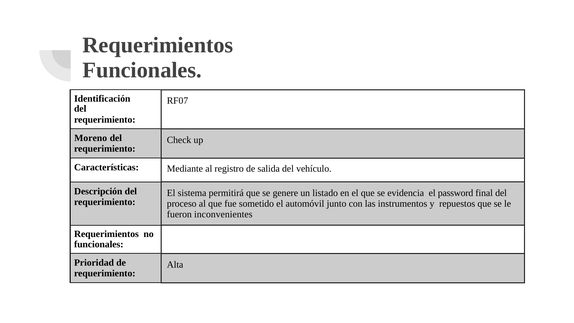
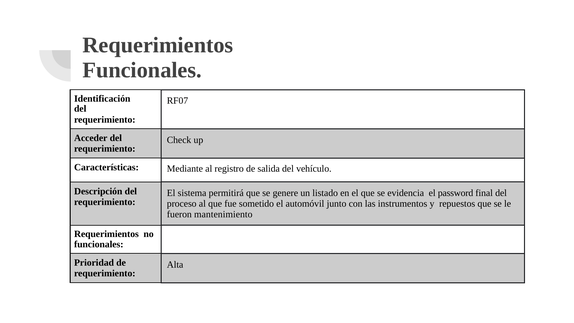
Moreno: Moreno -> Acceder (91, 138)
inconvenientes: inconvenientes -> mantenimiento (223, 214)
